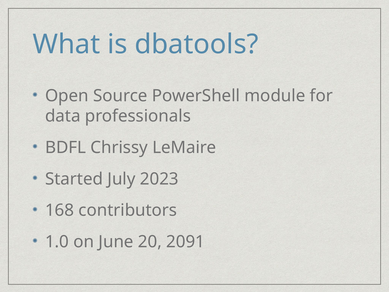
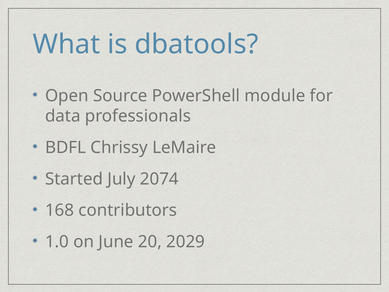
2023: 2023 -> 2074 (159, 179)
2091: 2091 -> 2029 (186, 242)
